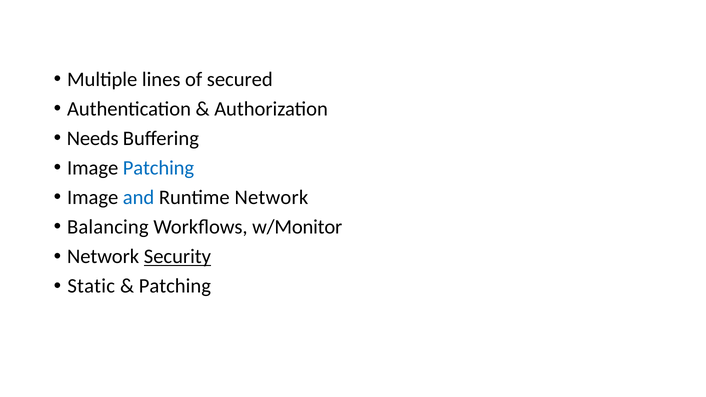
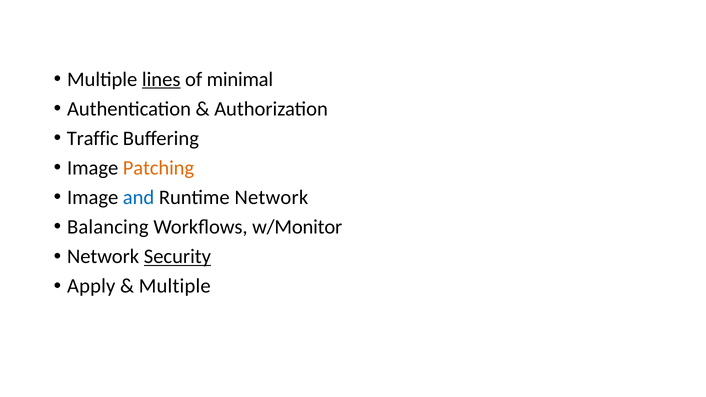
lines underline: none -> present (161, 79)
secured: secured -> minimal (240, 79)
Needs: Needs -> Traffic (93, 138)
Patching colour: blue -> orange (158, 168)
Static: Static -> Apply (91, 286)
Patching: Patching -> Multiple (175, 286)
